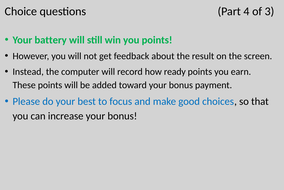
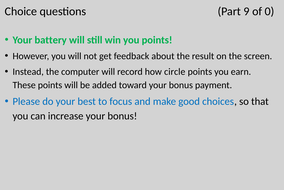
4: 4 -> 9 (247, 11)
3: 3 -> 0 (270, 11)
ready: ready -> circle (175, 71)
